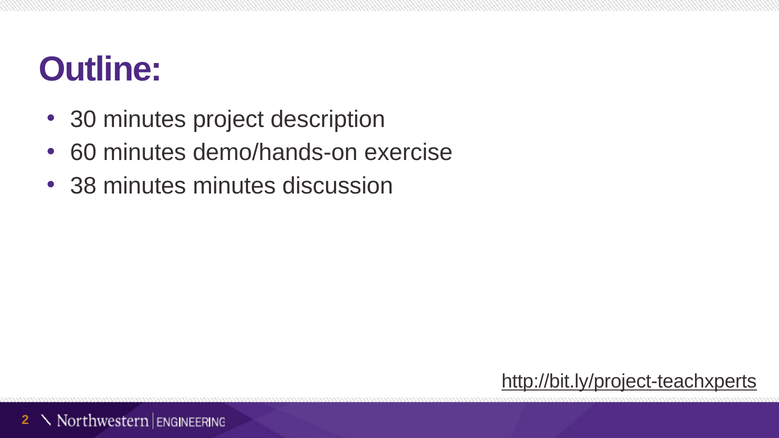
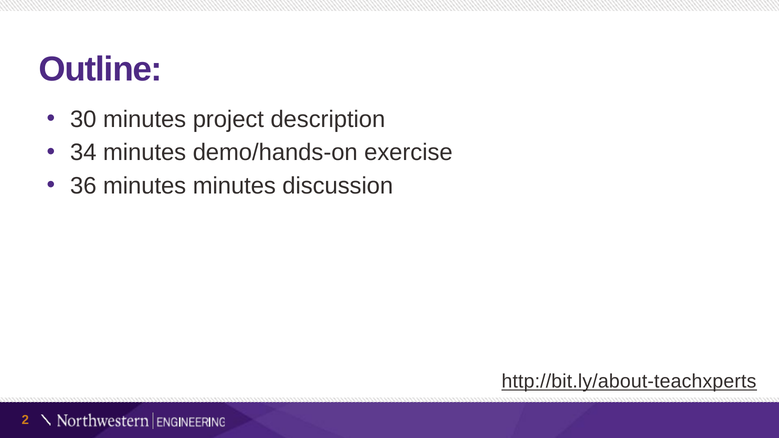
60: 60 -> 34 (83, 153)
38: 38 -> 36 (83, 186)
http://bit.ly/project-teachxperts: http://bit.ly/project-teachxperts -> http://bit.ly/about-teachxperts (629, 381)
